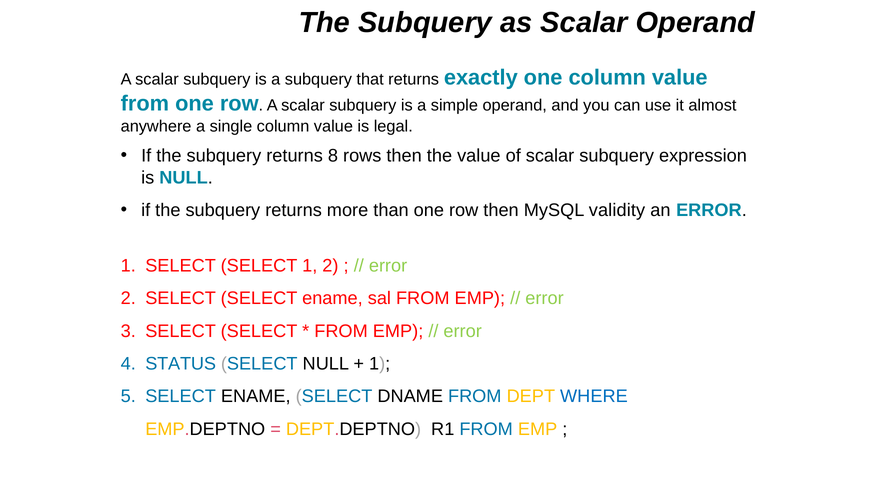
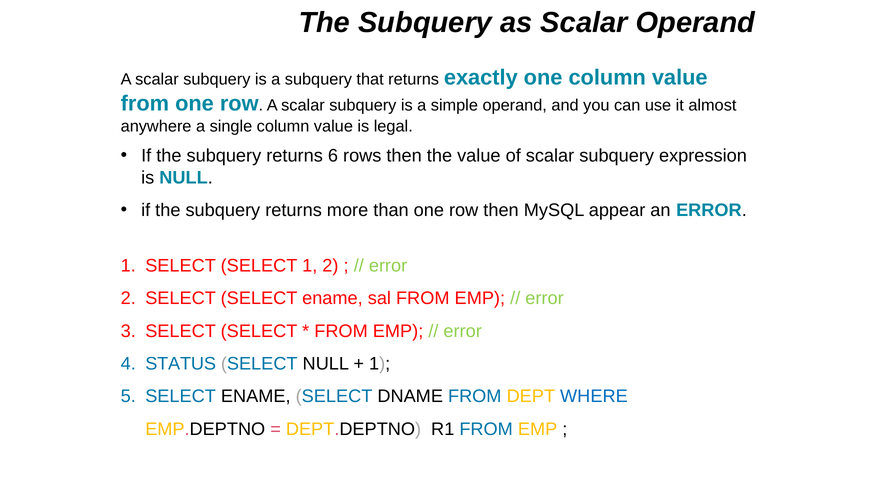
8: 8 -> 6 (333, 156)
validity: validity -> appear (617, 210)
